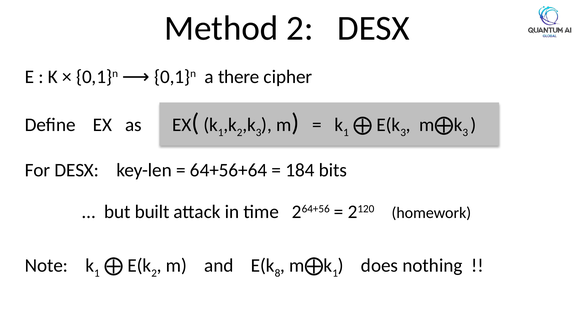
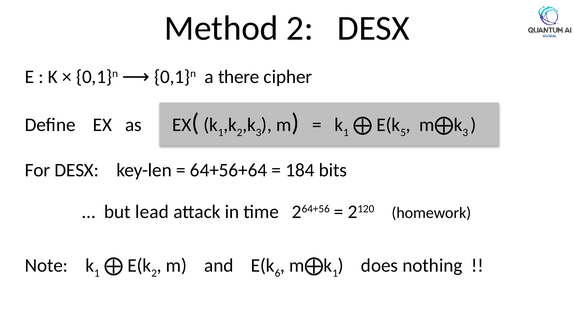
3: 3 -> 5 (403, 132)
built: built -> lead (152, 212)
8: 8 -> 6 (277, 273)
